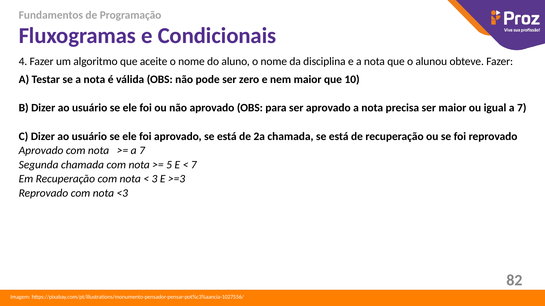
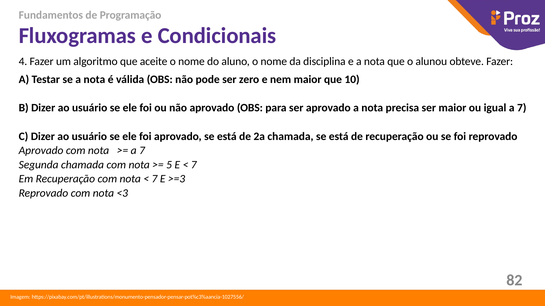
3: 3 -> 7 (154, 179)
